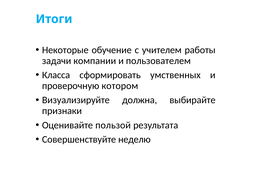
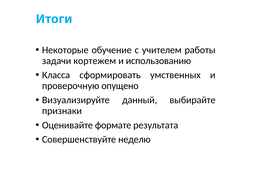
компании: компании -> кортежем (95, 61)
пользователем: пользователем -> использованию (158, 61)
котором: котором -> опущено (120, 85)
должна: должна -> данный (140, 100)
пользой: пользой -> формате (113, 125)
